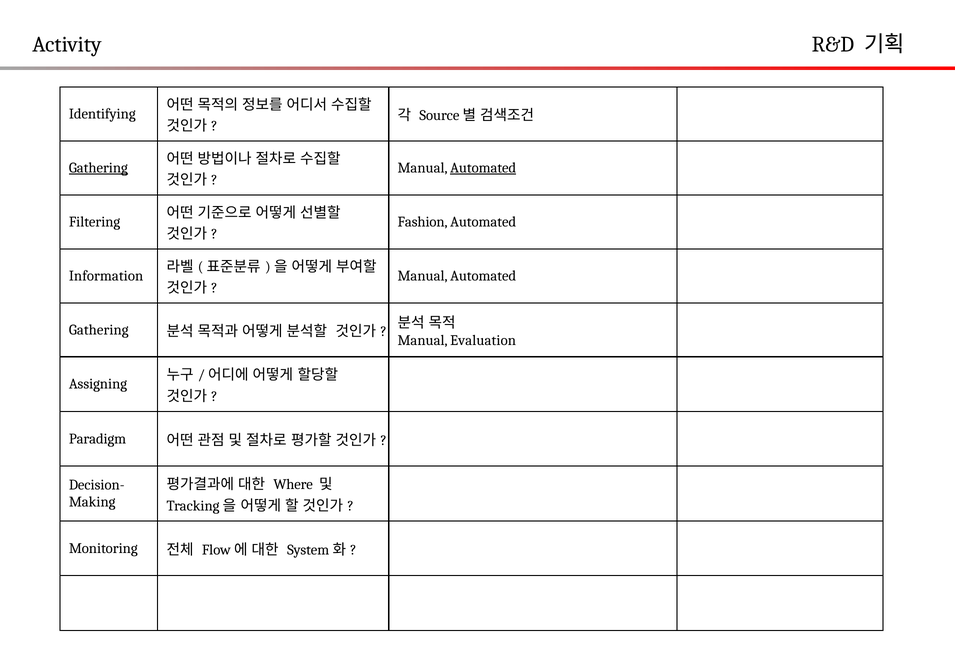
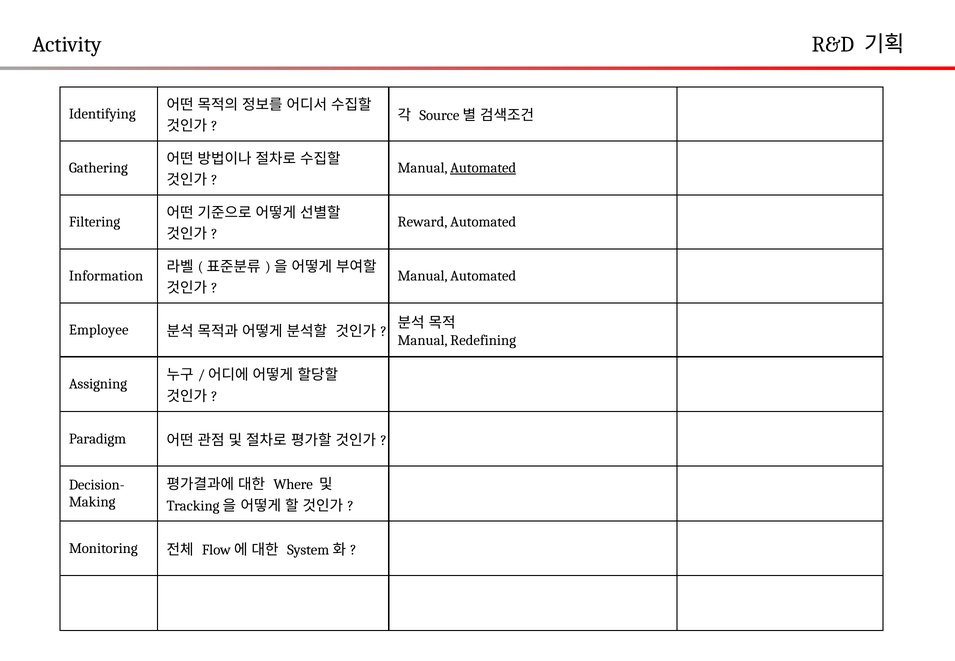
Gathering underline: present -> none (98, 168)
Fashion: Fashion -> Reward (422, 222)
Gathering: Gathering -> Employee (99, 330)
Evaluation: Evaluation -> Redefining (483, 340)
